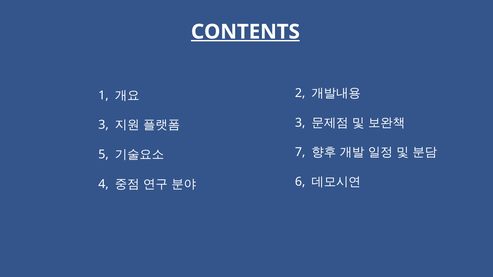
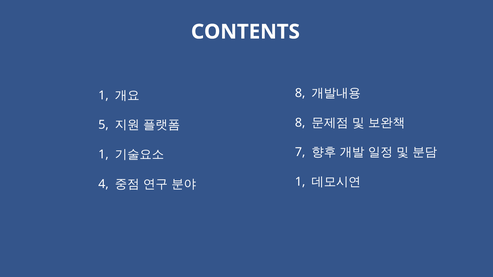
CONTENTS underline: present -> none (245, 32)
2: 2 -> 8 (300, 93)
3: 3 -> 8 (300, 123)
3: 3 -> 5 (104, 125)
5: 5 -> 1 (104, 155)
6: 6 -> 1 (300, 182)
